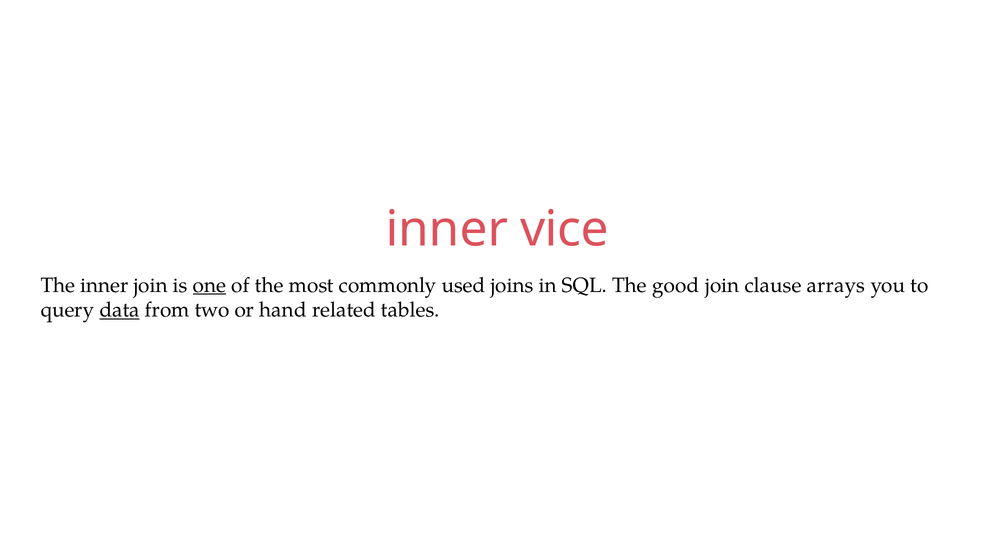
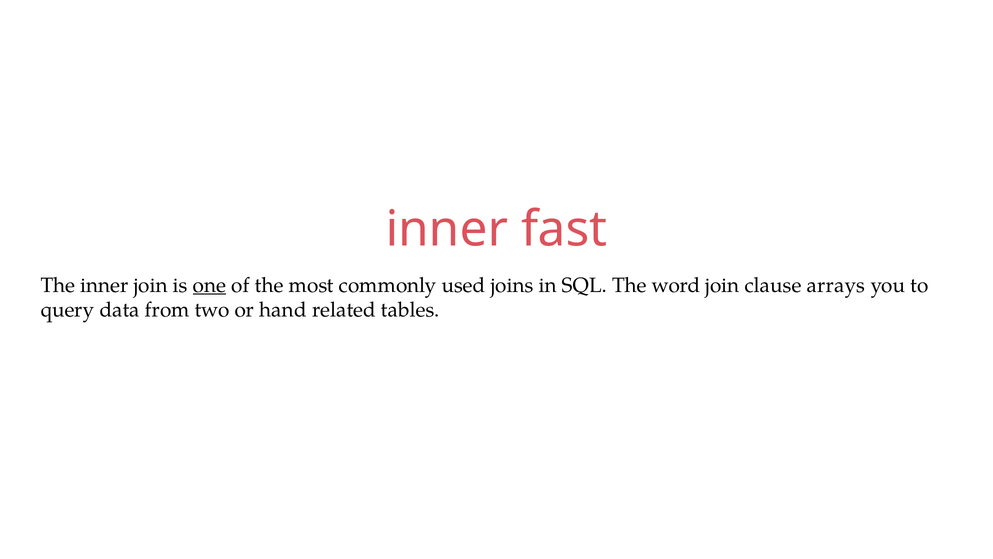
vice: vice -> fast (564, 229)
good: good -> word (676, 285)
data underline: present -> none (120, 310)
